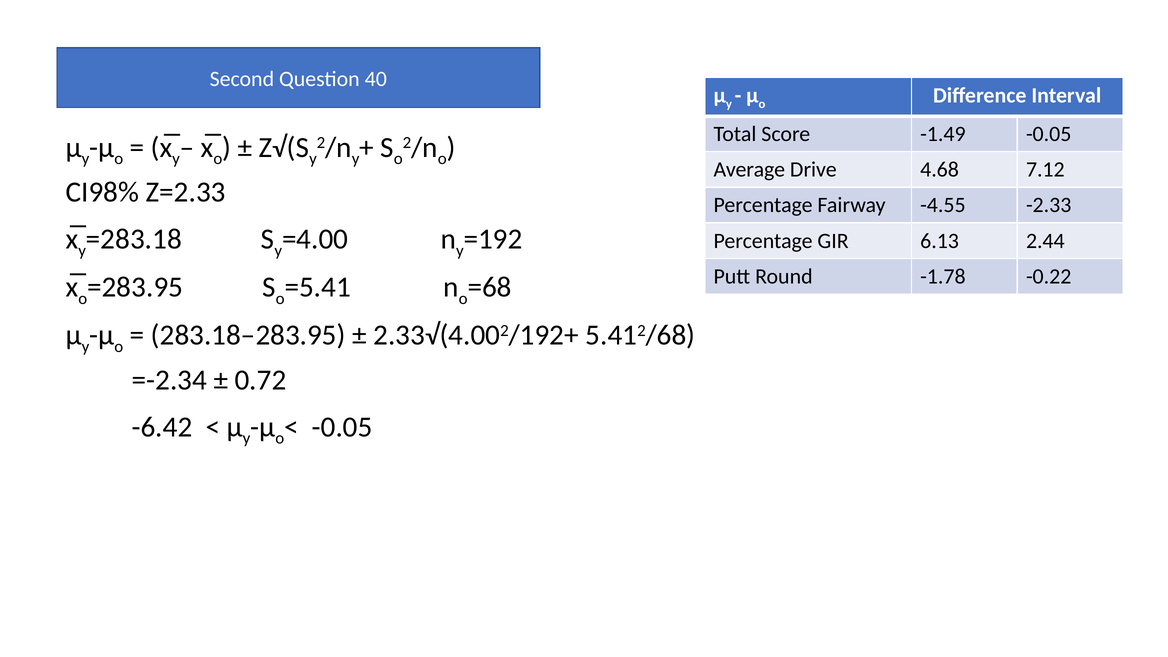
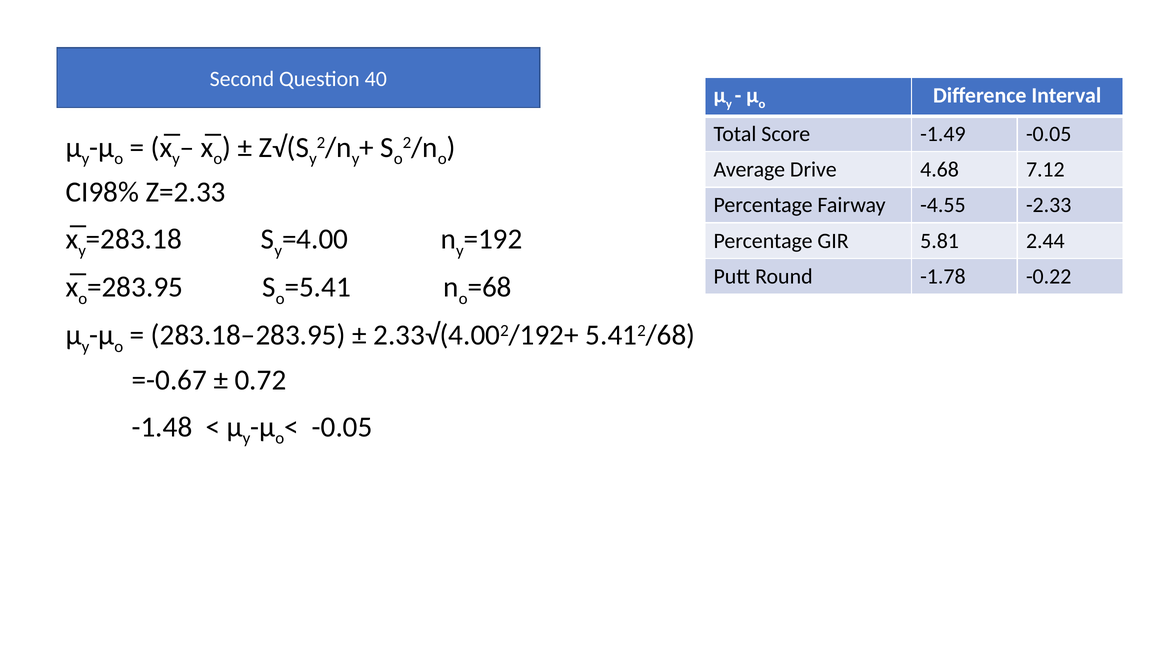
6.13: 6.13 -> 5.81 (940, 241)
=-2.34: =-2.34 -> =-0.67 (169, 380)
-6.42: -6.42 -> -1.48 (162, 427)
